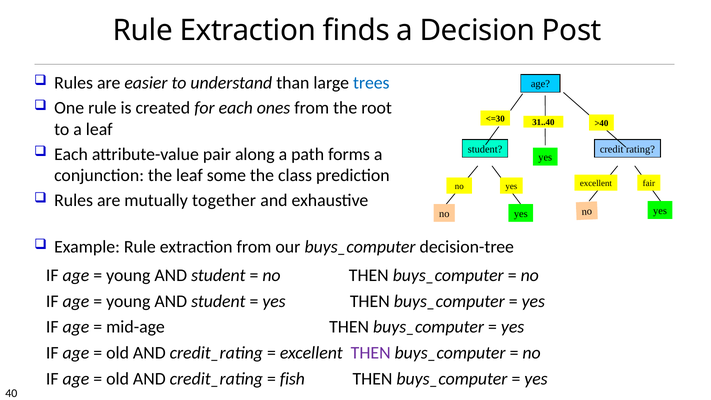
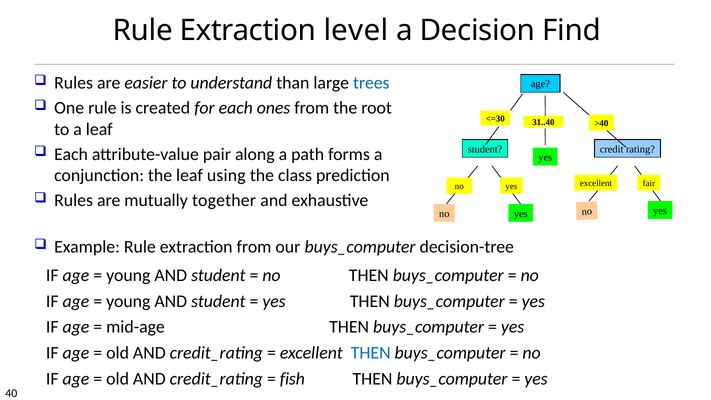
finds: finds -> level (356, 30)
Post: Post -> Find (572, 30)
some: some -> using (226, 175)
THEN colour: purple -> blue (371, 353)
